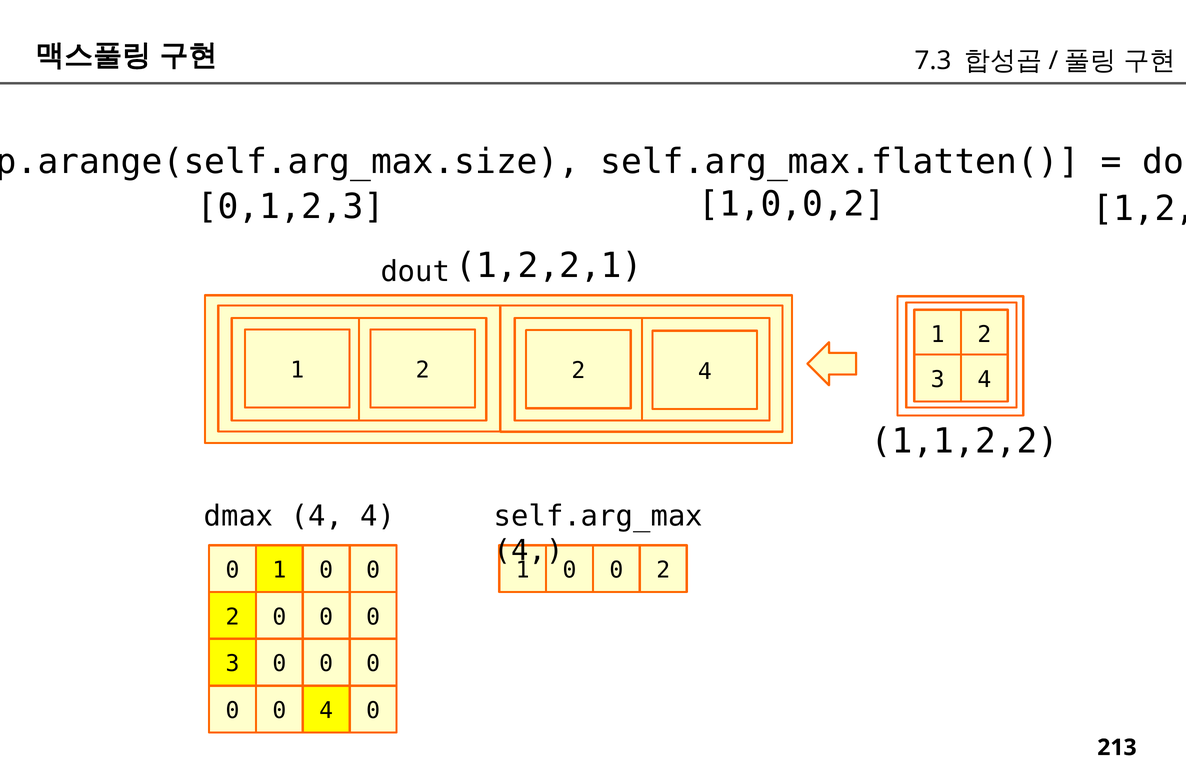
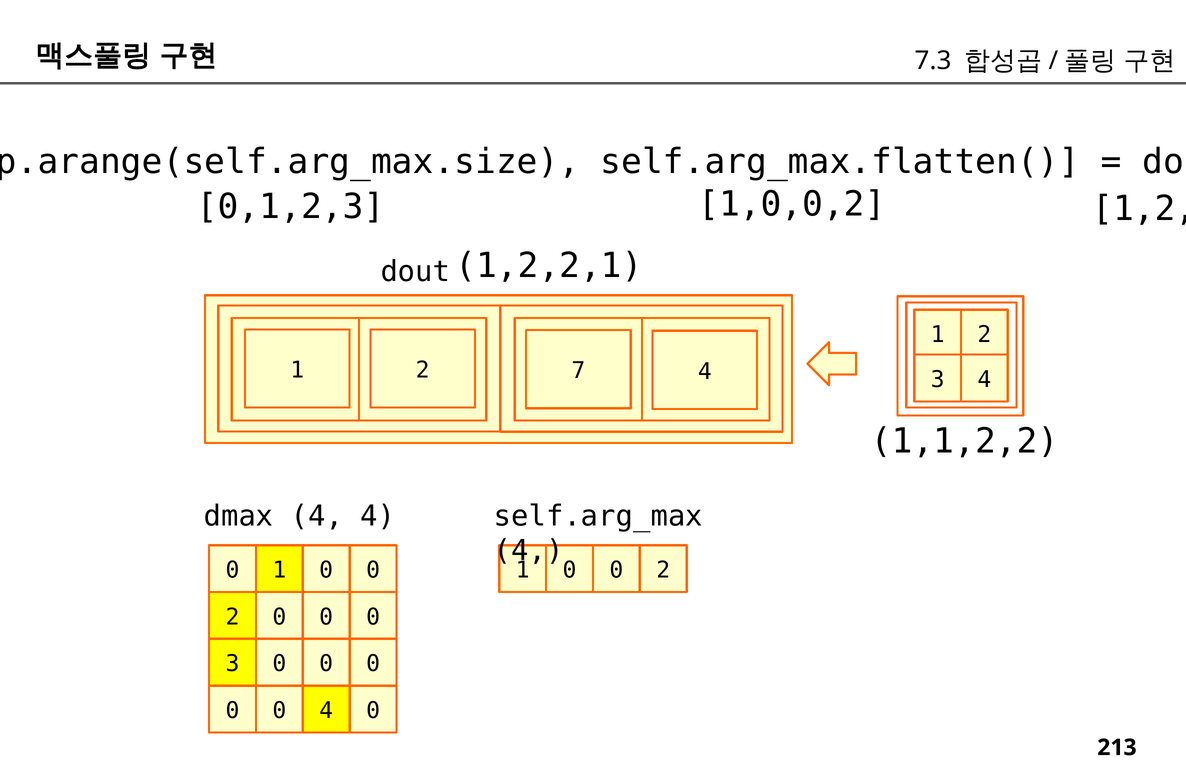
2 2: 2 -> 7 (578, 371)
